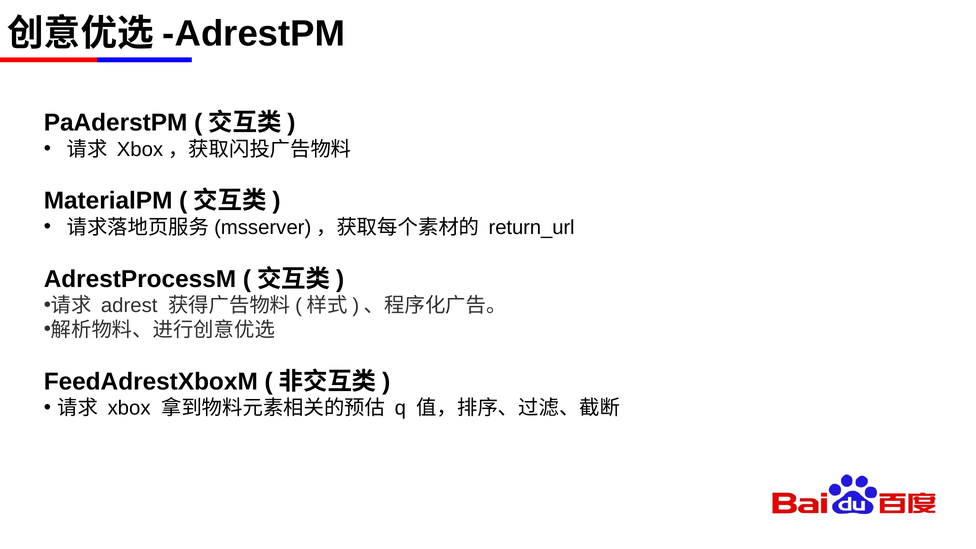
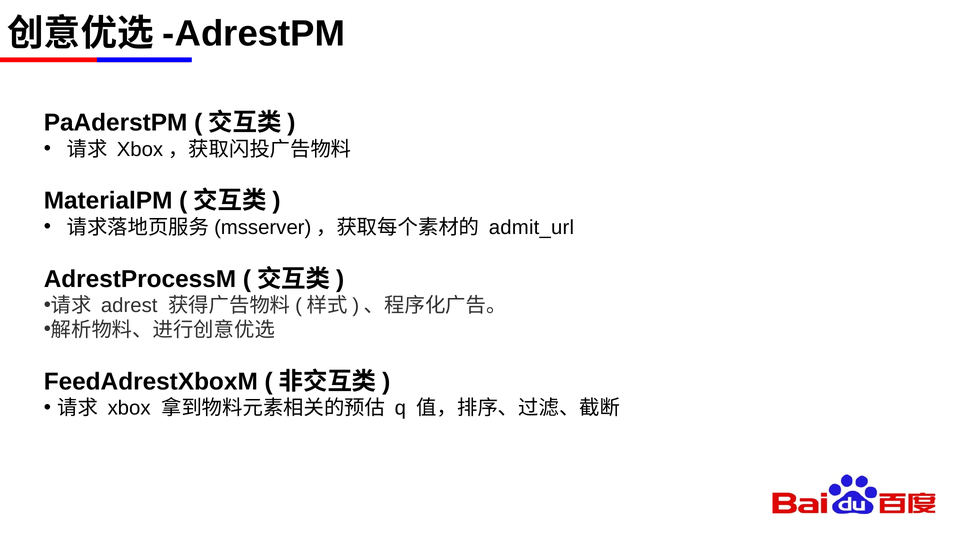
return_url: return_url -> admit_url (531, 227)
